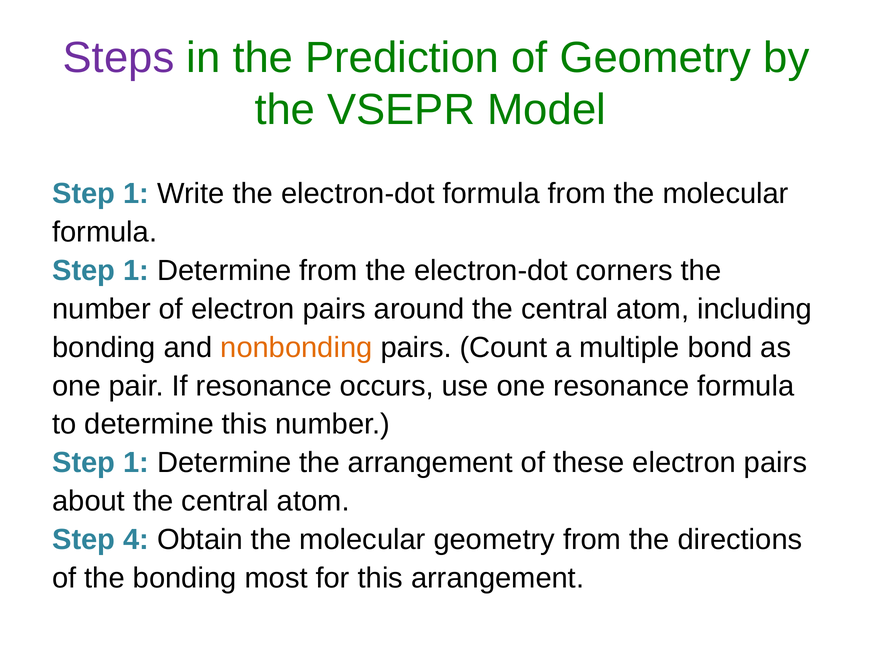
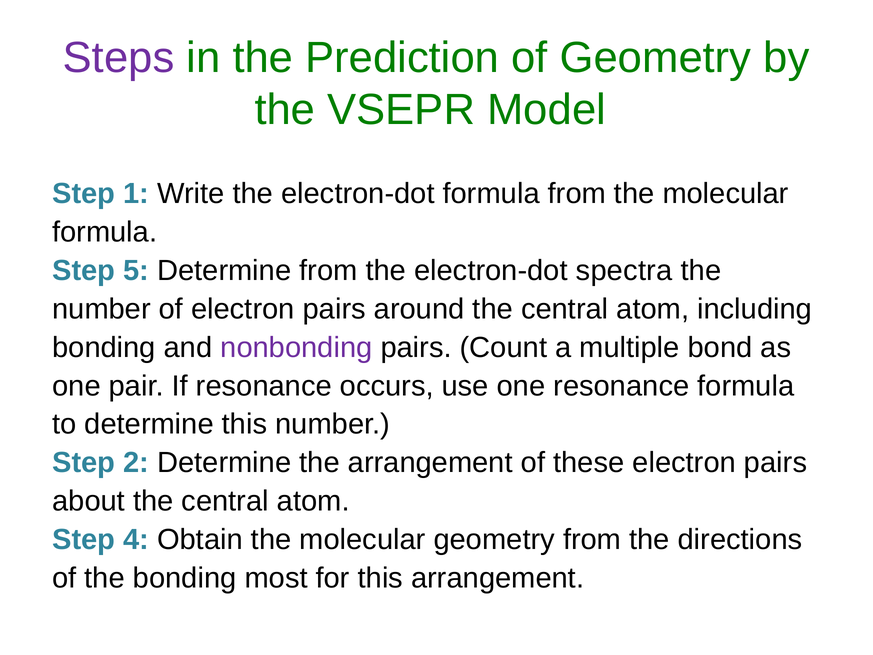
1: 1 -> 5 (136, 271)
corners: corners -> spectra (624, 271)
nonbonding colour: orange -> purple (296, 347)
1: 1 -> 2 (136, 463)
